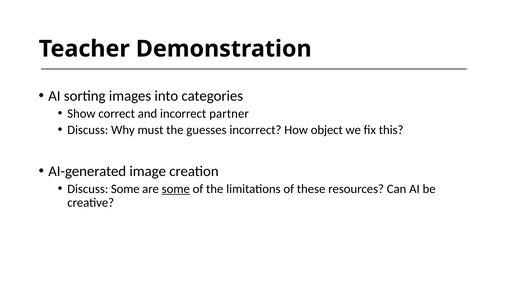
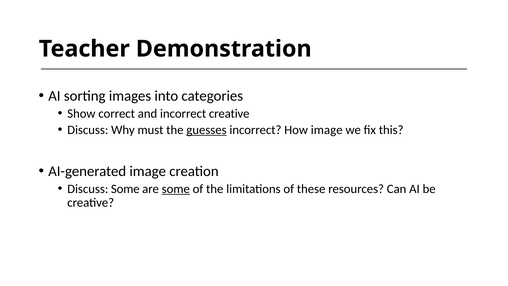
incorrect partner: partner -> creative (229, 113)
guesses underline: none -> present (206, 130)
How object: object -> image (327, 130)
